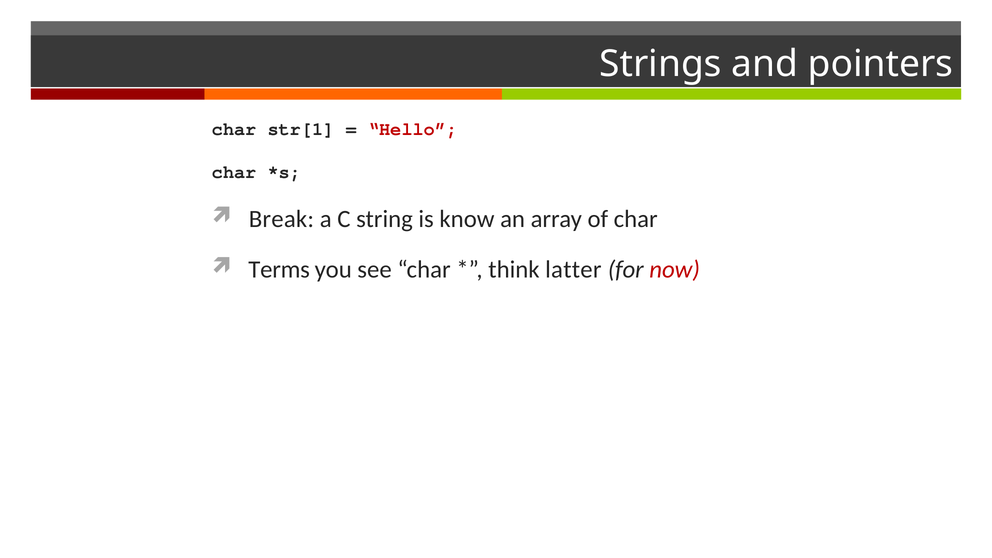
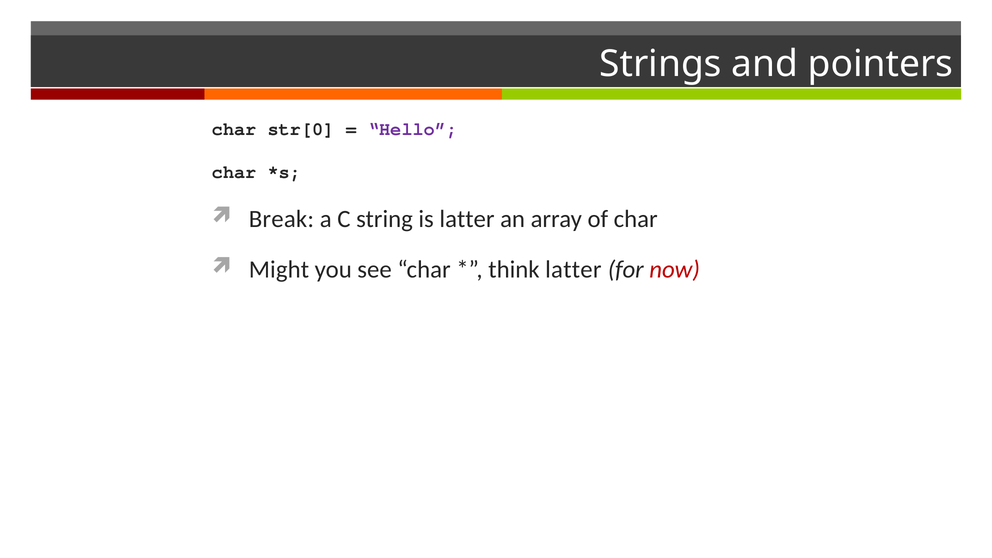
str[1: str[1 -> str[0 (301, 129)
Hello colour: red -> purple (413, 129)
is know: know -> latter (467, 219)
Terms: Terms -> Might (279, 270)
